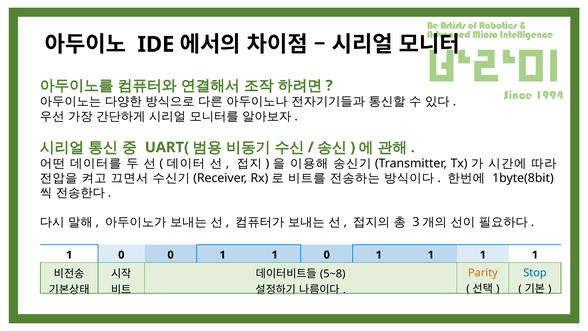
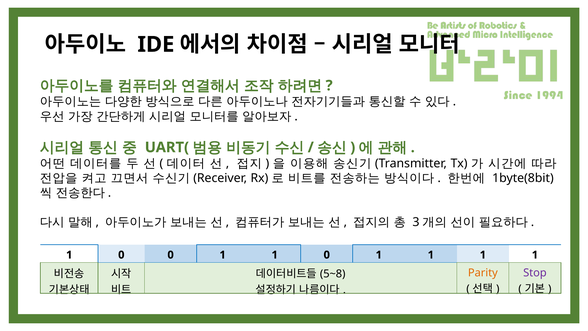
Stop colour: blue -> purple (535, 273)
